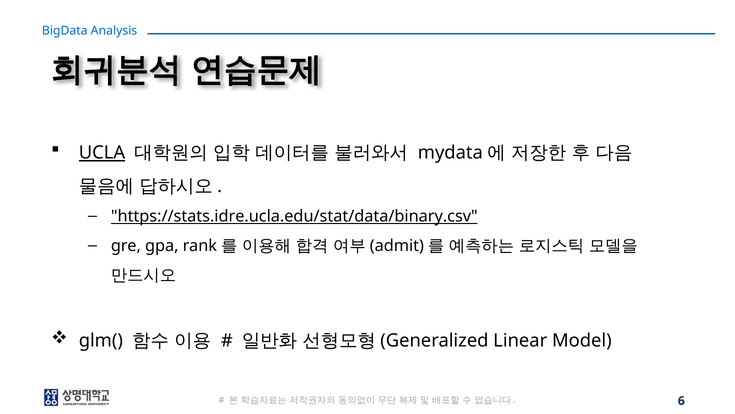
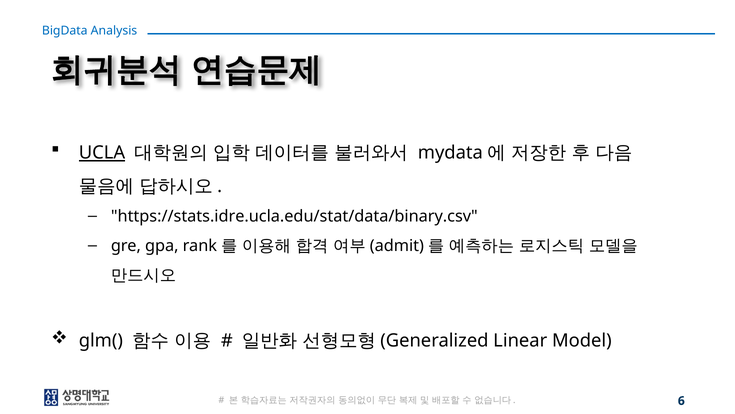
https://stats.idre.ucla.edu/stat/data/binary.csv underline: present -> none (294, 216)
